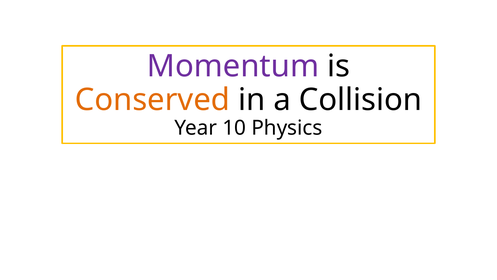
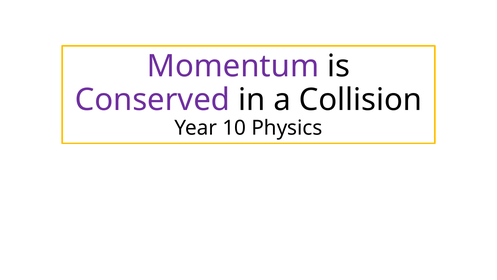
Conserved colour: orange -> purple (152, 100)
